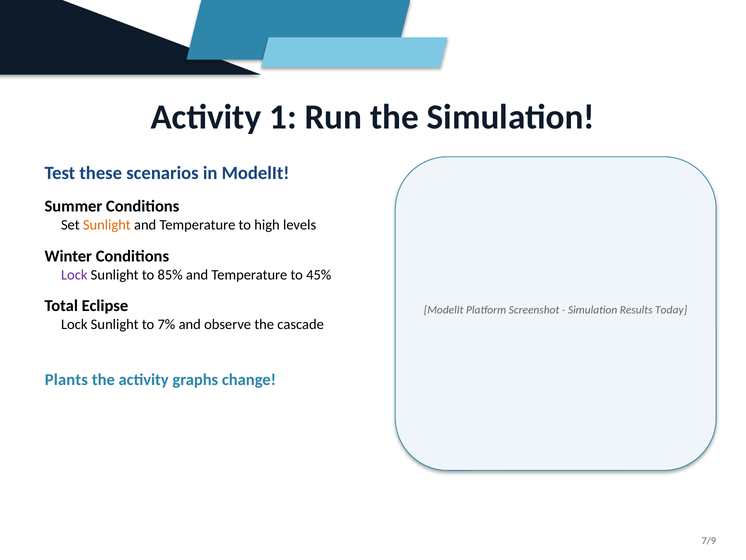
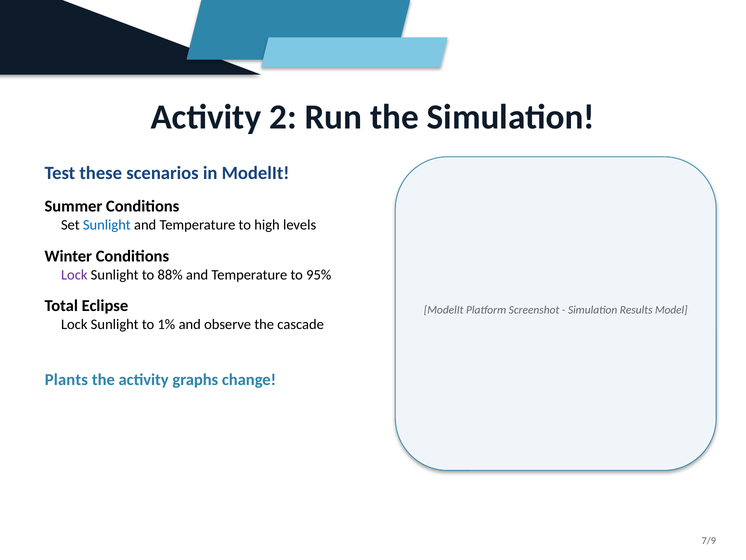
1: 1 -> 2 (283, 117)
Sunlight colour: orange -> blue (107, 225)
85%: 85% -> 88% (170, 274)
45%: 45% -> 95% (319, 274)
Today: Today -> Model (671, 310)
7%: 7% -> 1% (166, 324)
